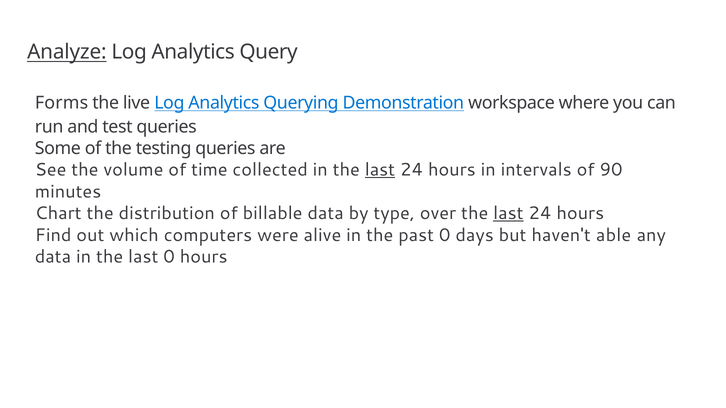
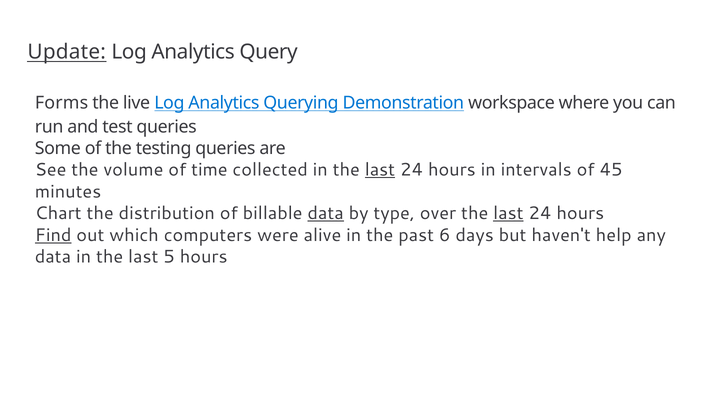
Analyze: Analyze -> Update (67, 52)
90: 90 -> 45 (611, 170)
data underline: none -> present (326, 214)
Find underline: none -> present (53, 235)
past 0: 0 -> 6 (445, 235)
able: able -> help (614, 235)
last 0: 0 -> 5 (169, 257)
